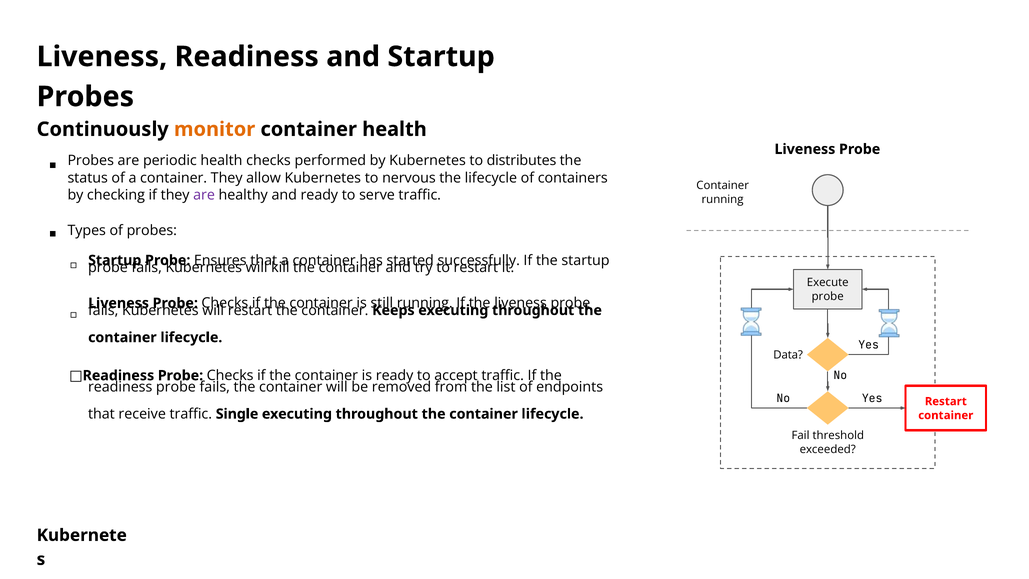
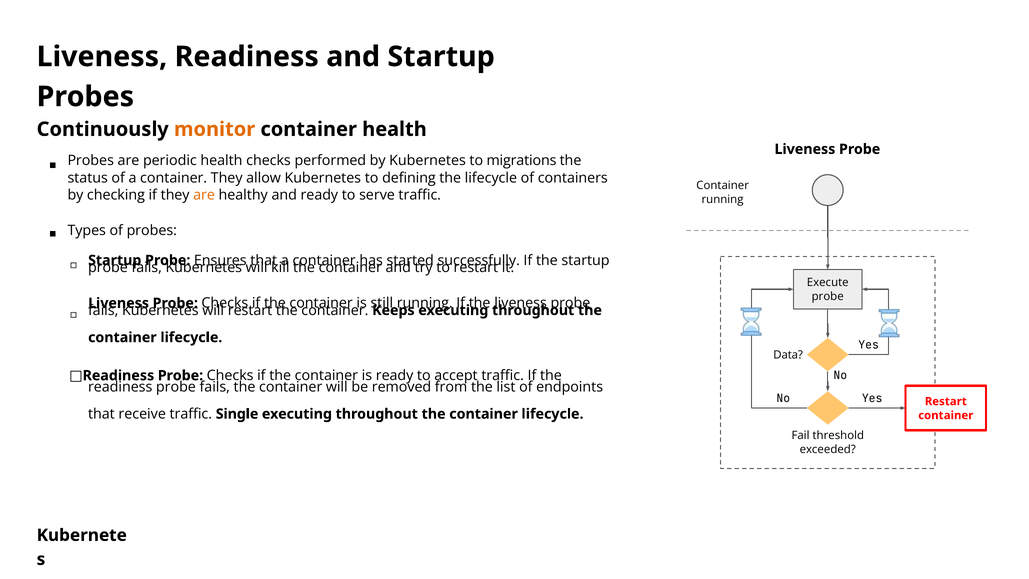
distributes: distributes -> migrations (521, 161)
nervous: nervous -> defining (409, 178)
are colour: purple -> orange (204, 195)
